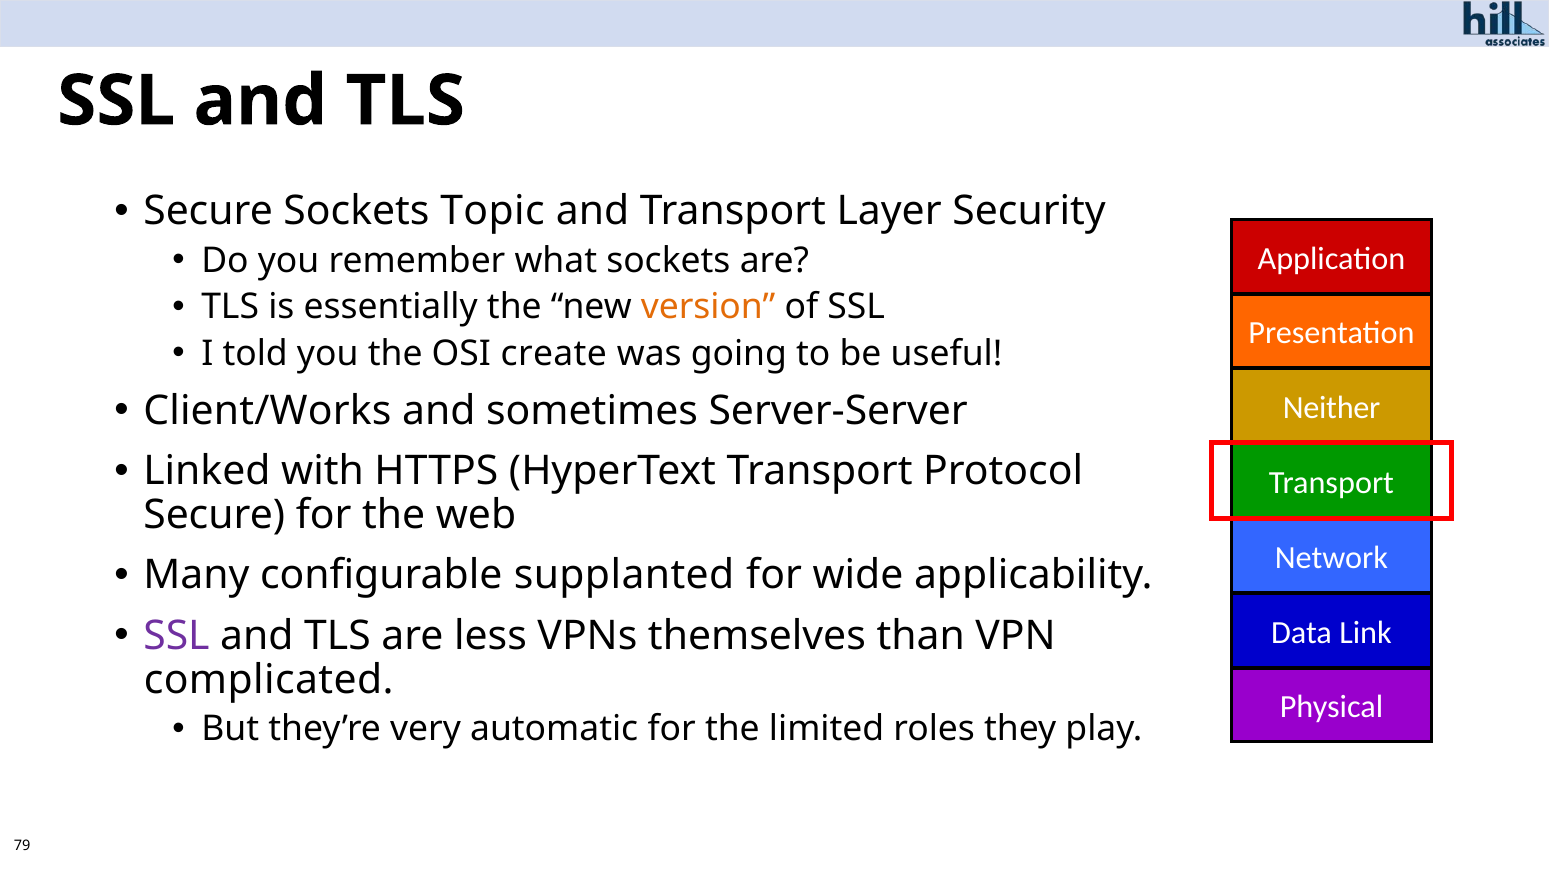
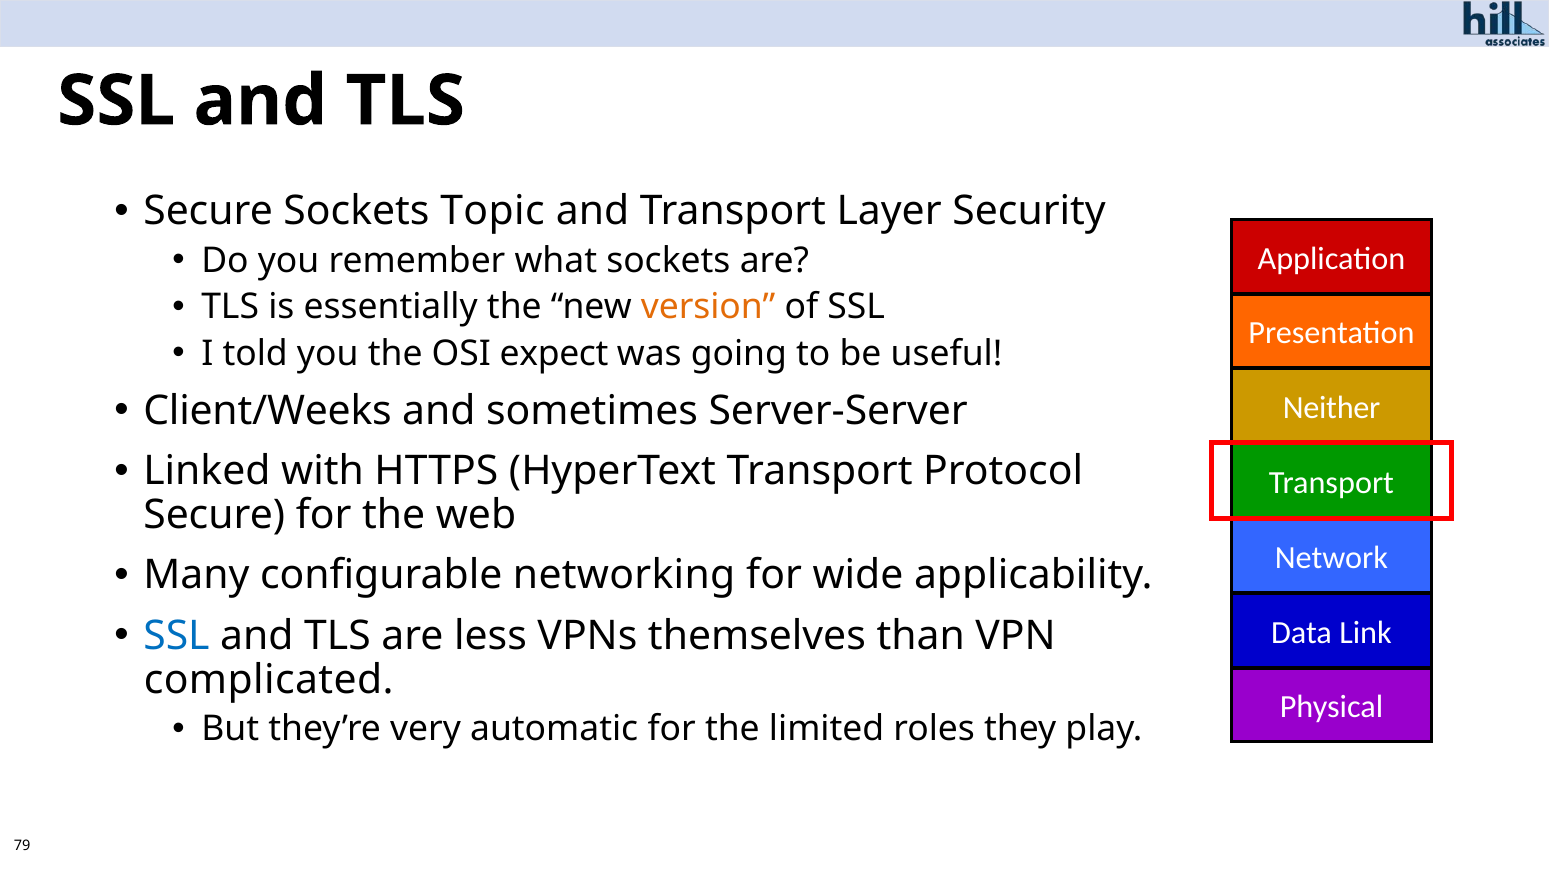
create: create -> expect (554, 354)
Client/Works: Client/Works -> Client/Weeks (268, 411)
supplanted: supplanted -> networking (624, 576)
SSL colour: purple -> blue (176, 636)
